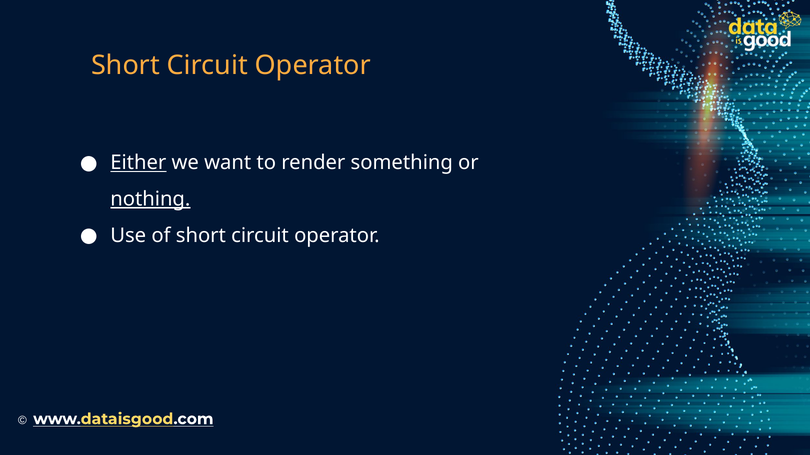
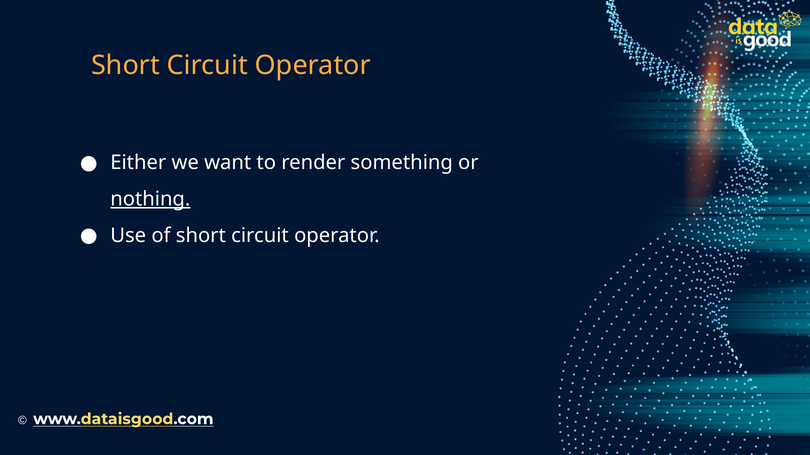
Either underline: present -> none (138, 163)
